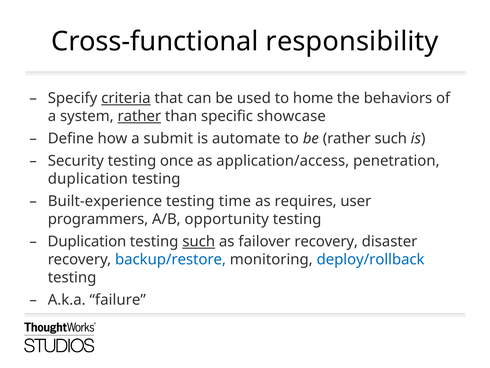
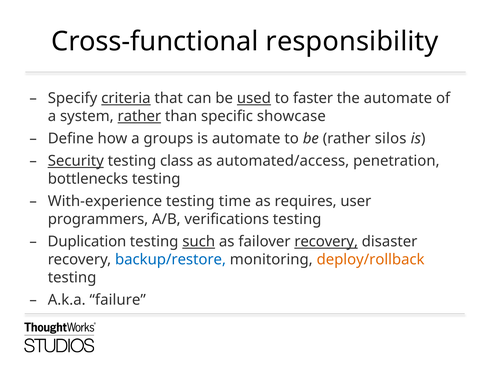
used underline: none -> present (254, 98)
home: home -> faster (313, 98)
the behaviors: behaviors -> automate (398, 98)
submit: submit -> groups (168, 139)
rather such: such -> silos (391, 139)
Security underline: none -> present (76, 161)
once: once -> class (177, 161)
application/access: application/access -> automated/access (283, 161)
duplication: duplication -> bottlenecks (88, 179)
Built-experience: Built-experience -> With-experience (105, 201)
opportunity: opportunity -> verifications (227, 219)
recovery underline: none -> present (326, 241)
deploy/rollback colour: blue -> orange (371, 259)
